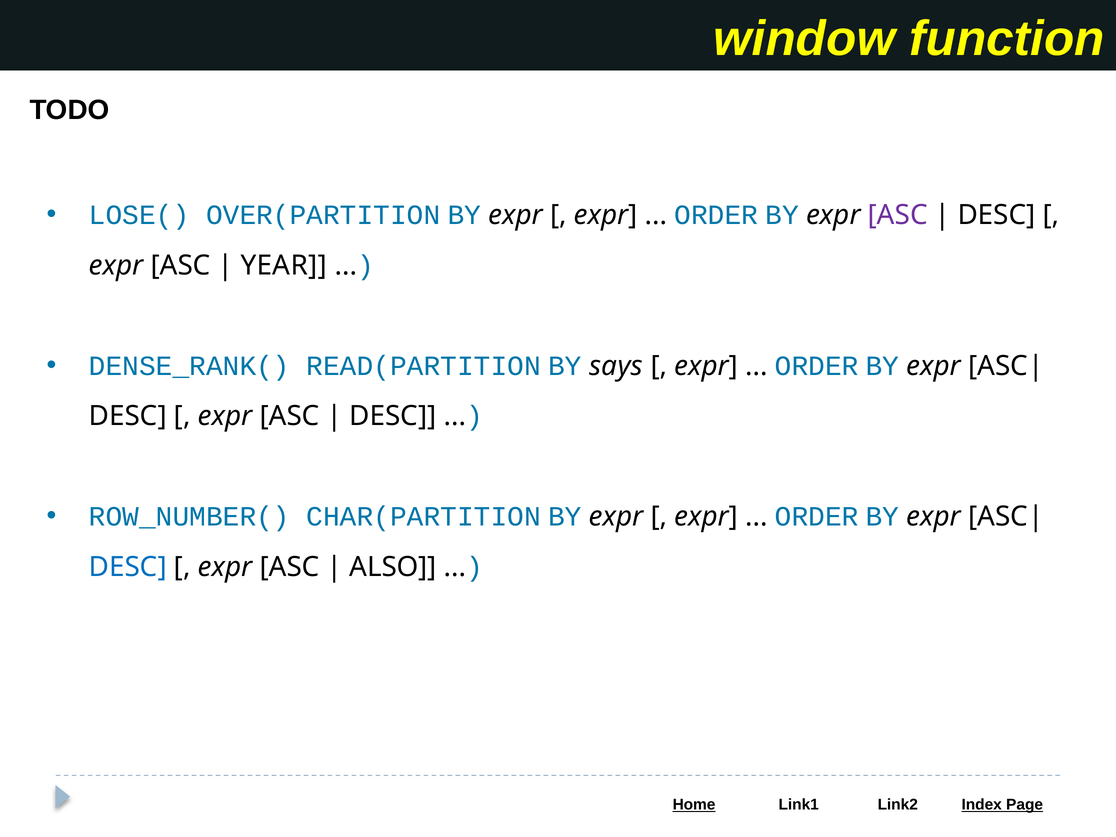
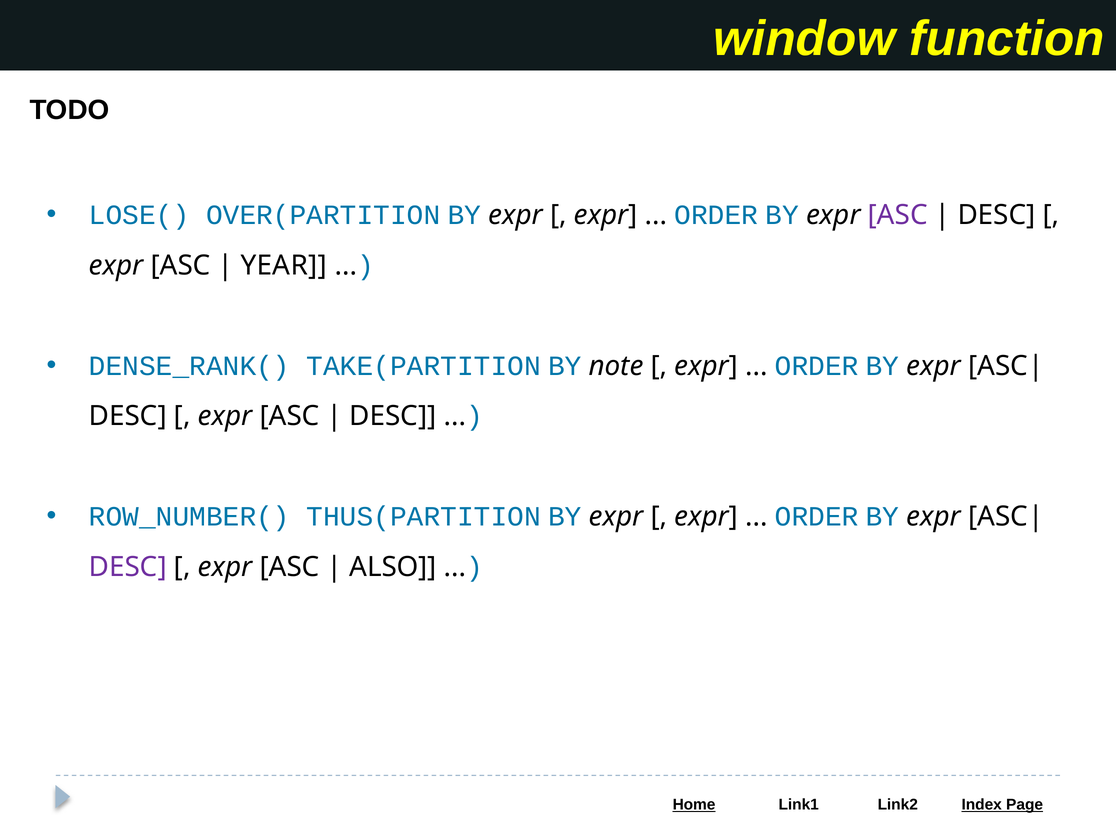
READ(PARTITION: READ(PARTITION -> TAKE(PARTITION (424, 366)
says: says -> note (616, 366)
CHAR(PARTITION: CHAR(PARTITION -> THUS(PARTITION (424, 517)
DESC colour: blue -> purple (128, 567)
